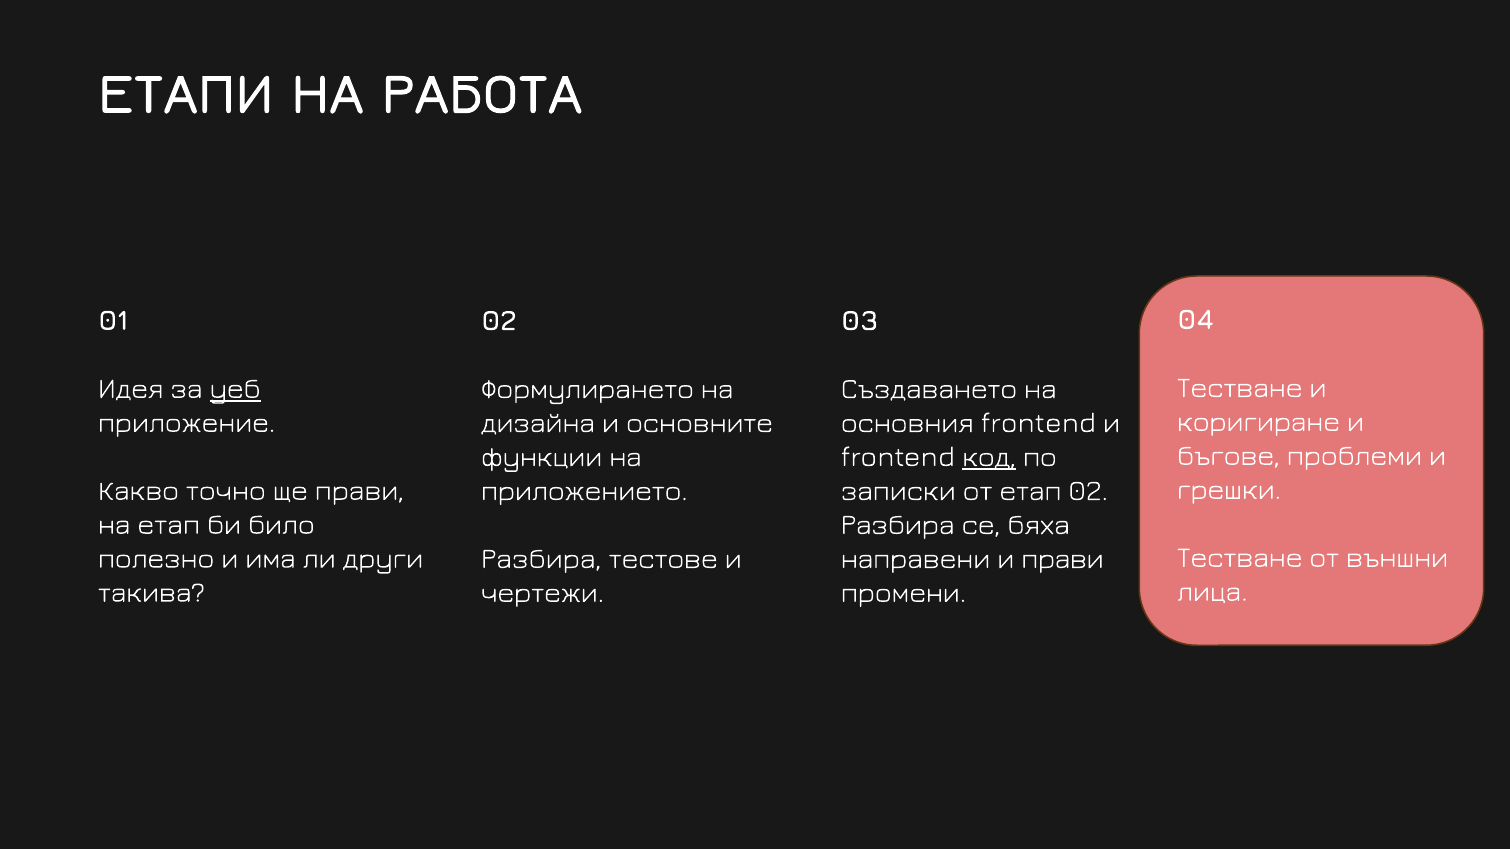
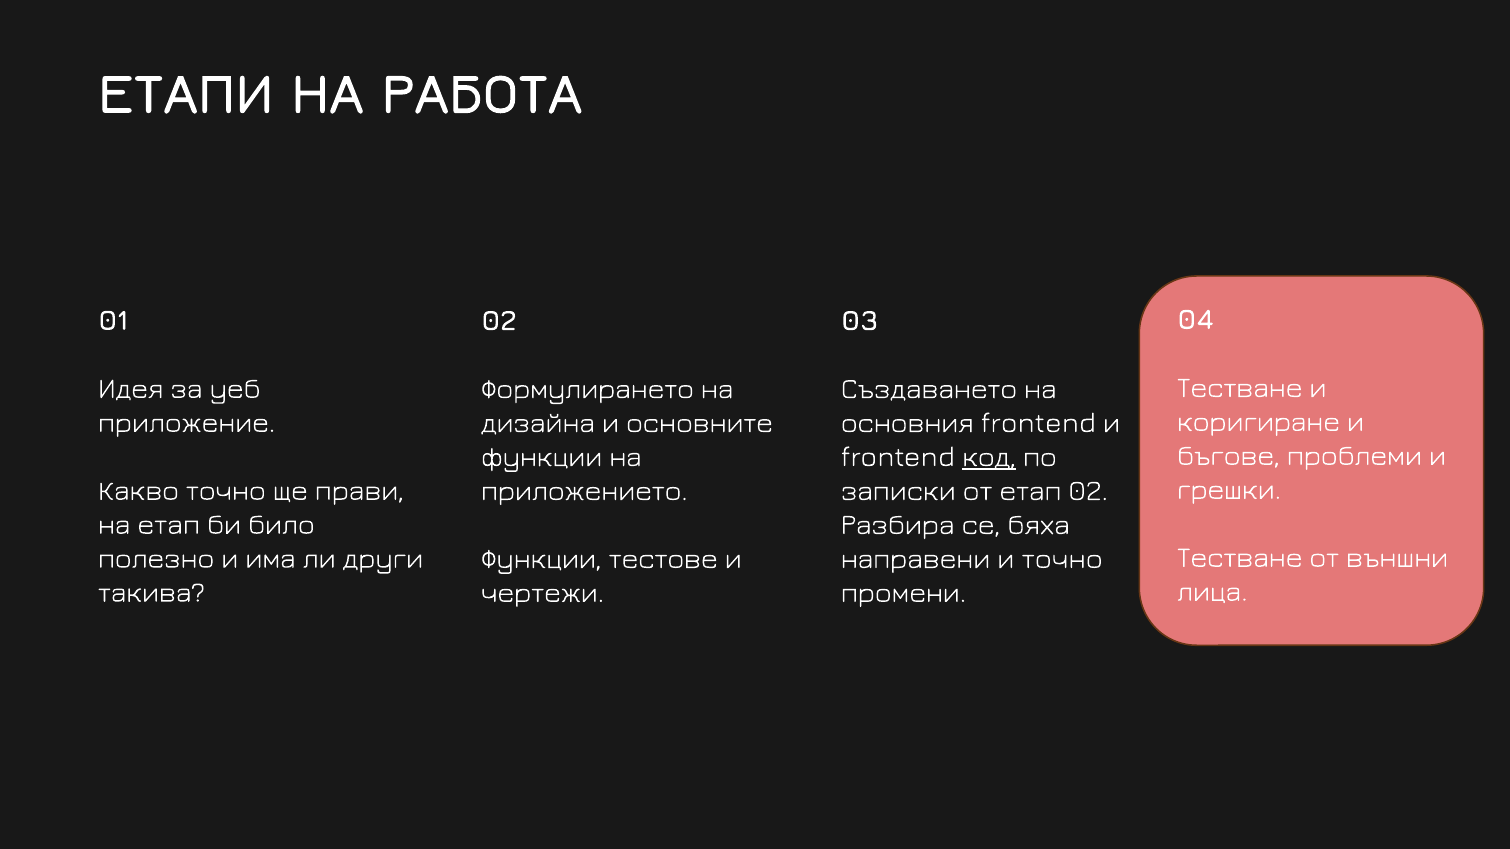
уеб underline: present -> none (235, 389)
Разбира: Разбира -> Функции (541, 559)
и прави: прави -> точно (1062, 559)
